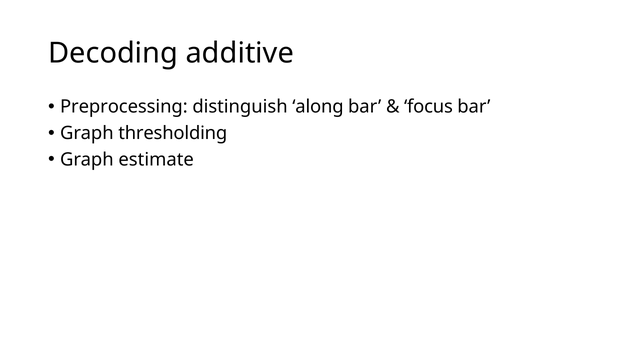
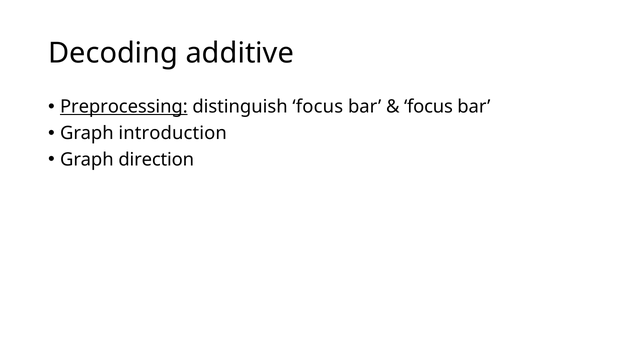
Preprocessing underline: none -> present (124, 107)
distinguish along: along -> focus (318, 107)
thresholding: thresholding -> introduction (173, 133)
estimate: estimate -> direction (156, 160)
